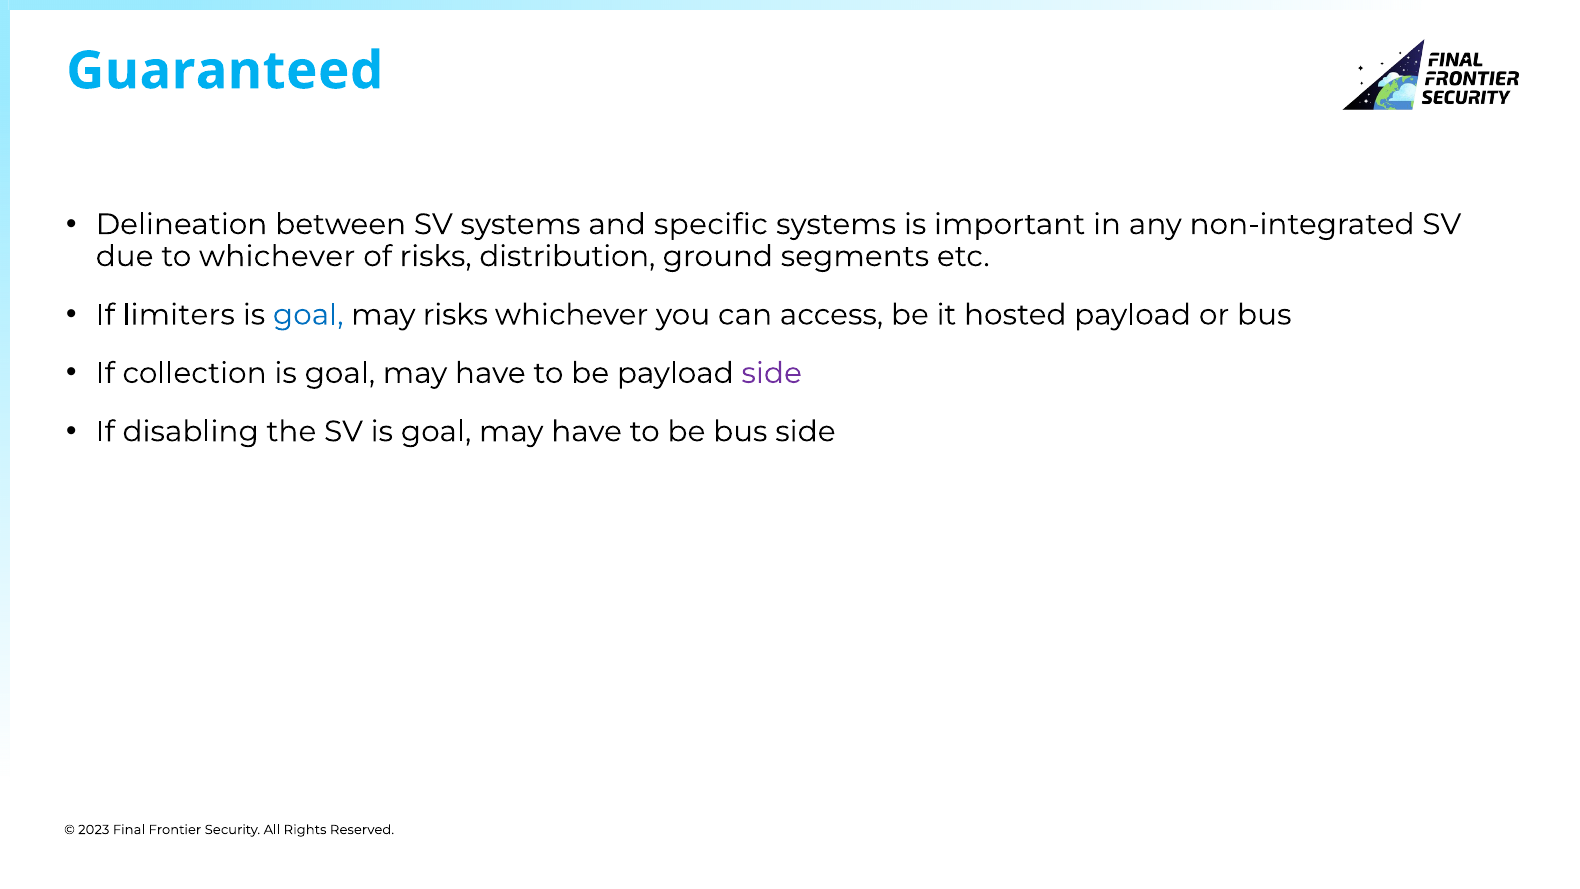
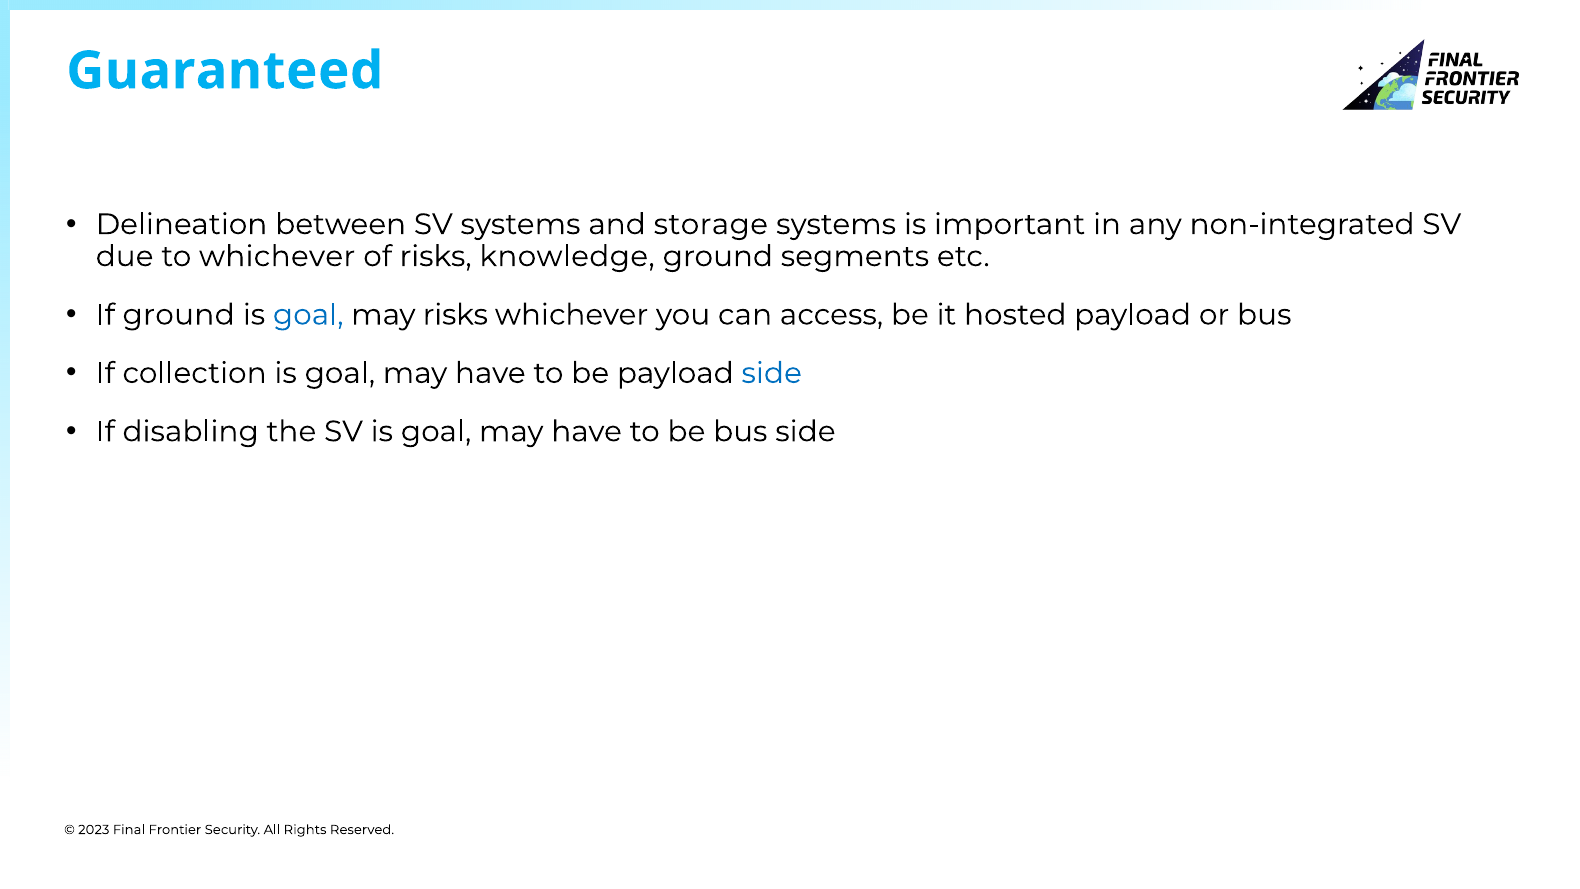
specific: specific -> storage (711, 224)
distribution: distribution -> knowledge (567, 256)
If limiters: limiters -> ground (179, 315)
side colour: purple -> blue (772, 373)
